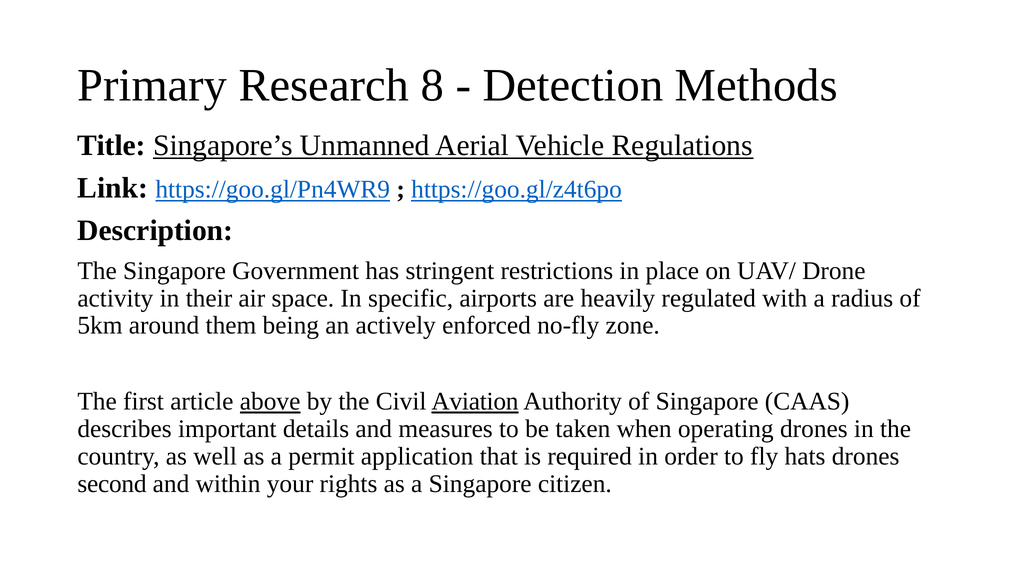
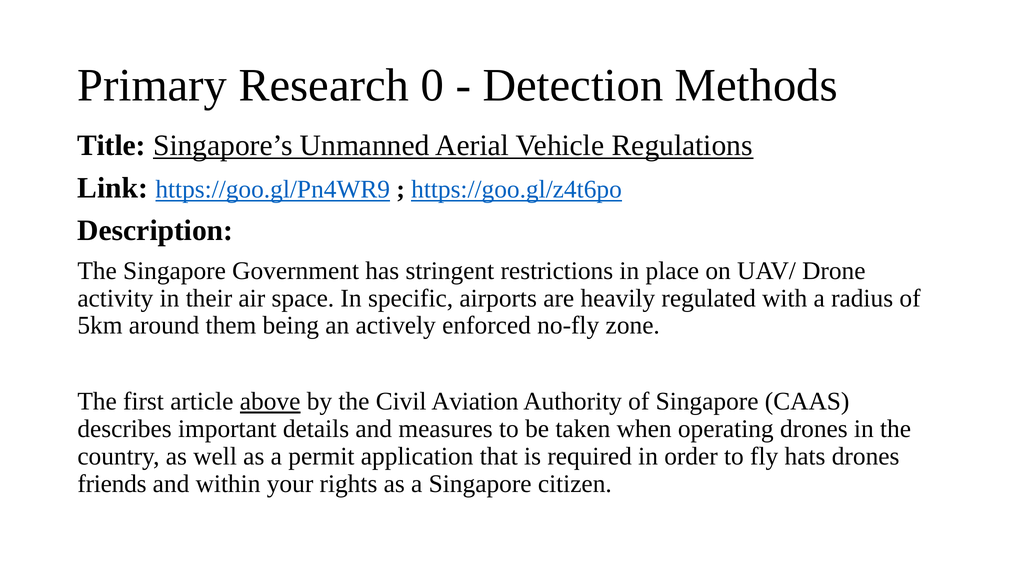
8: 8 -> 0 (432, 85)
Aviation underline: present -> none (475, 402)
second: second -> friends (112, 484)
